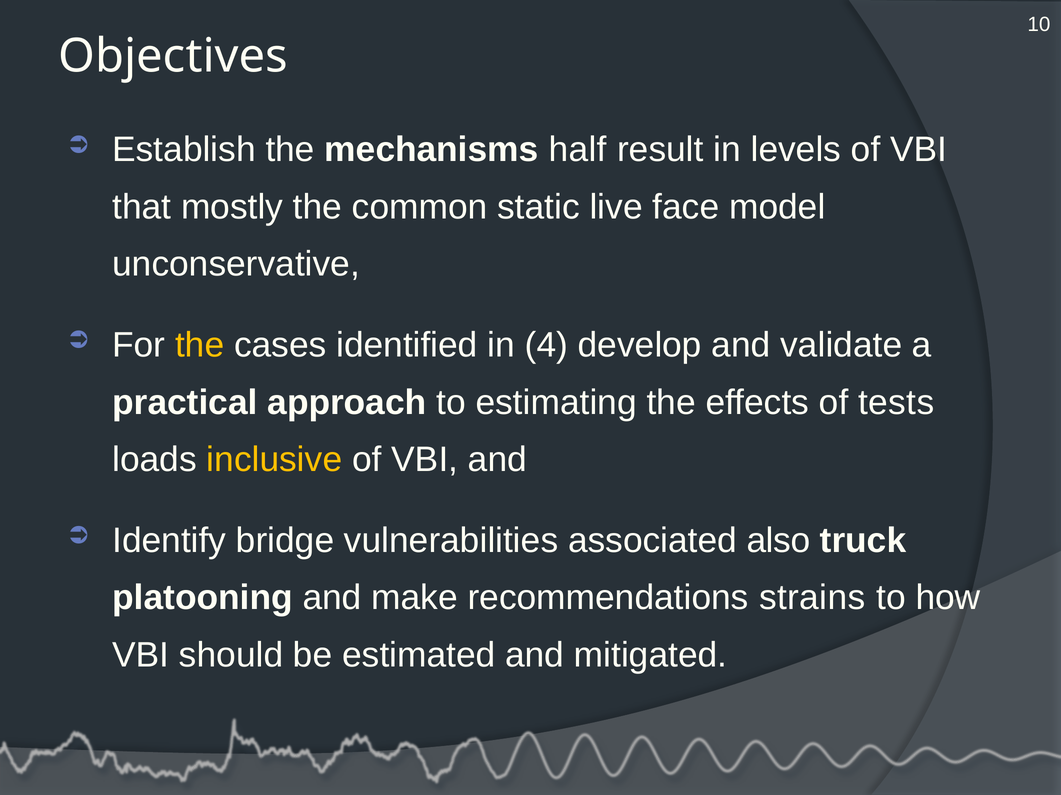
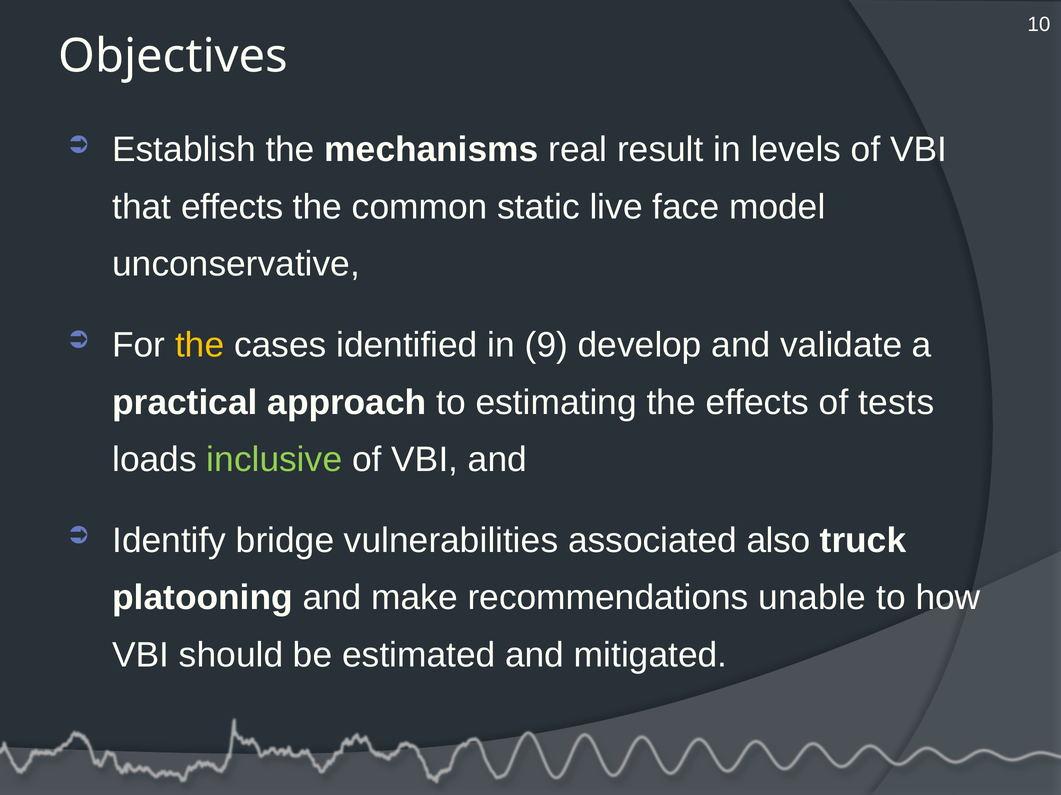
half: half -> real (578, 150)
that mostly: mostly -> effects (232, 207)
4: 4 -> 9 (546, 345)
inclusive colour: yellow -> light green (274, 460)
strains: strains -> unable (812, 598)
